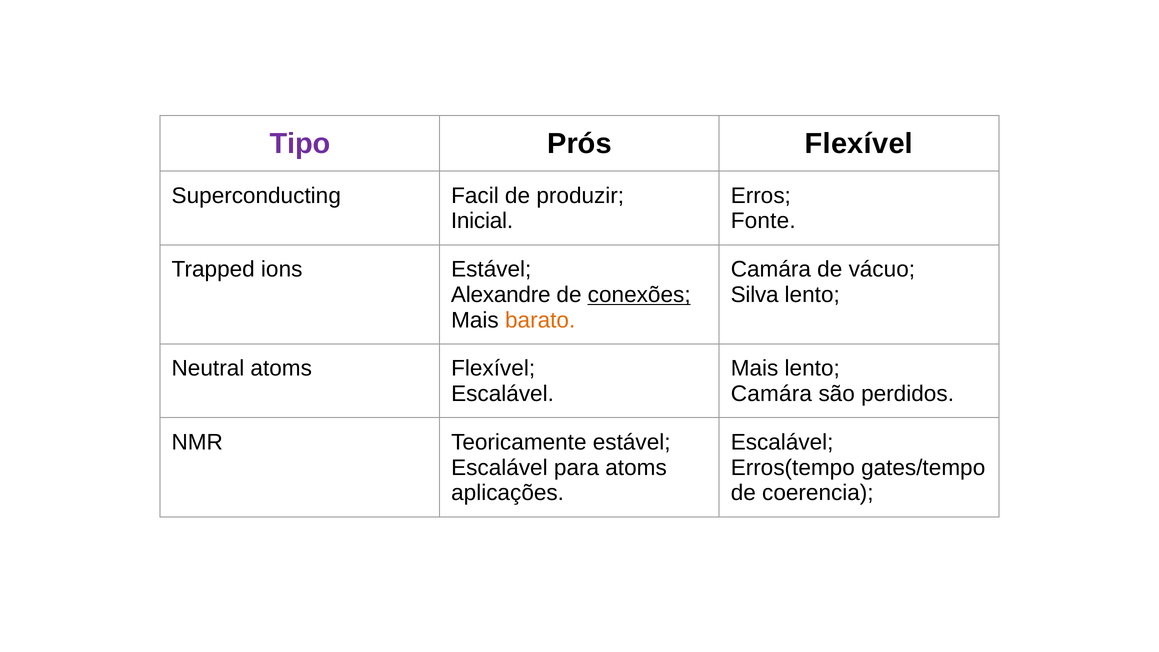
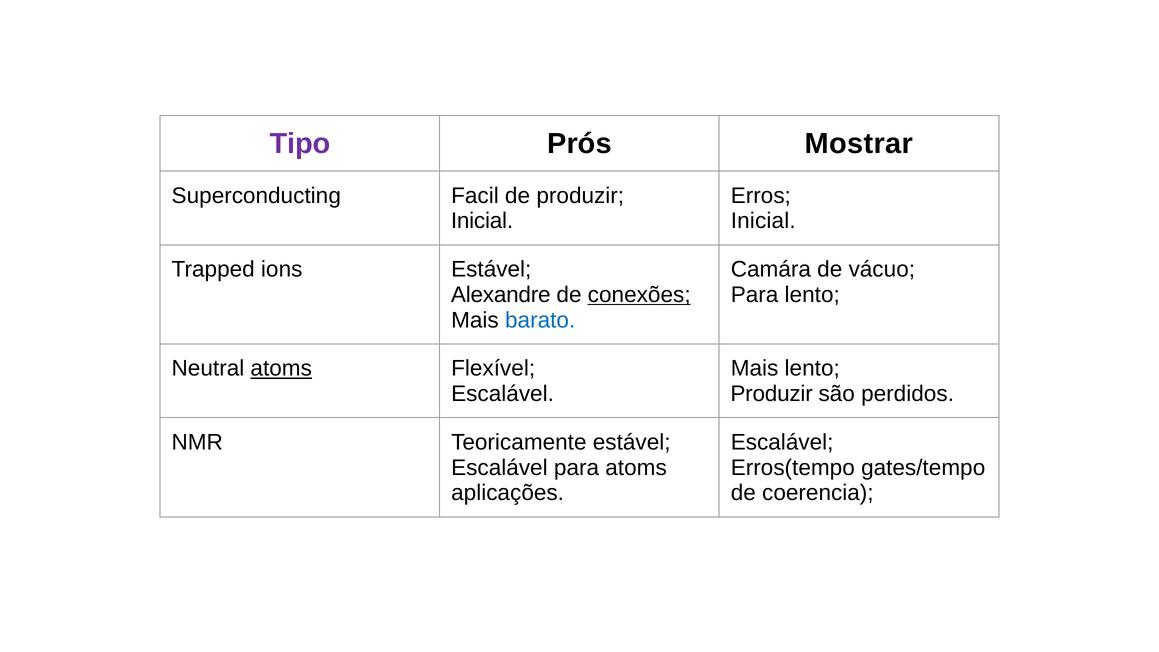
Prós Flexível: Flexível -> Mostrar (859, 144)
Fonte: Fonte -> Inicial (763, 221)
Silva: Silva -> Para (755, 295)
barato colour: orange -> blue (540, 320)
atoms underline: none -> present (281, 369)
Camára: Camára -> Produzir (772, 394)
